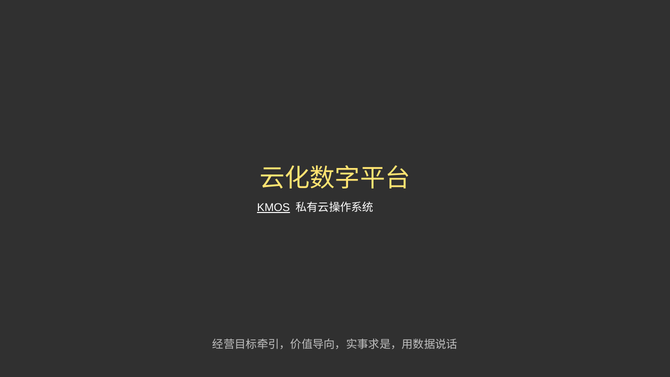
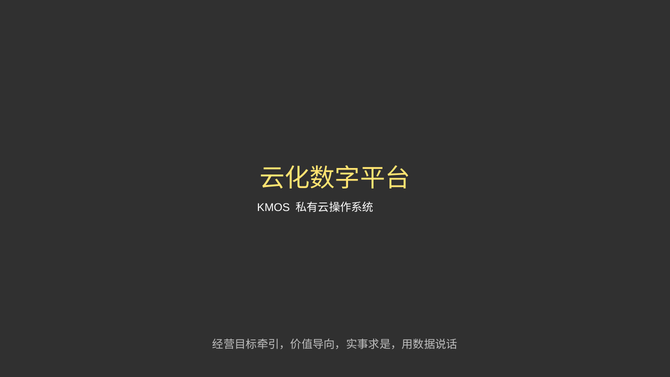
KMOS underline: present -> none (273, 208)
